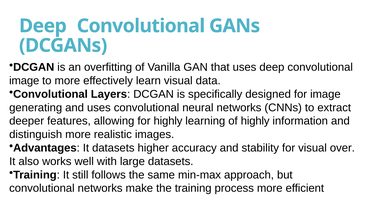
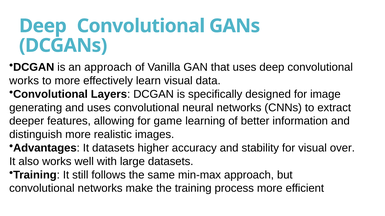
an overfitting: overfitting -> approach (108, 67)
image: image -> works (24, 81)
for highly: highly -> game (168, 121)
of highly: highly -> better (255, 121)
